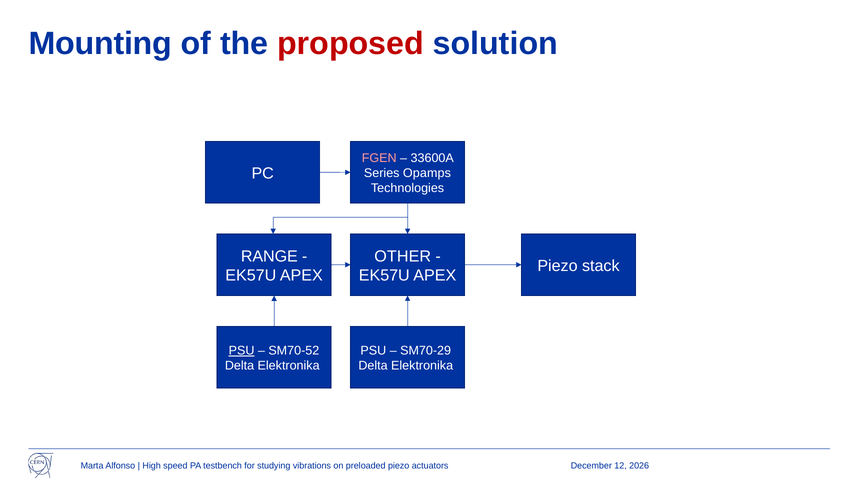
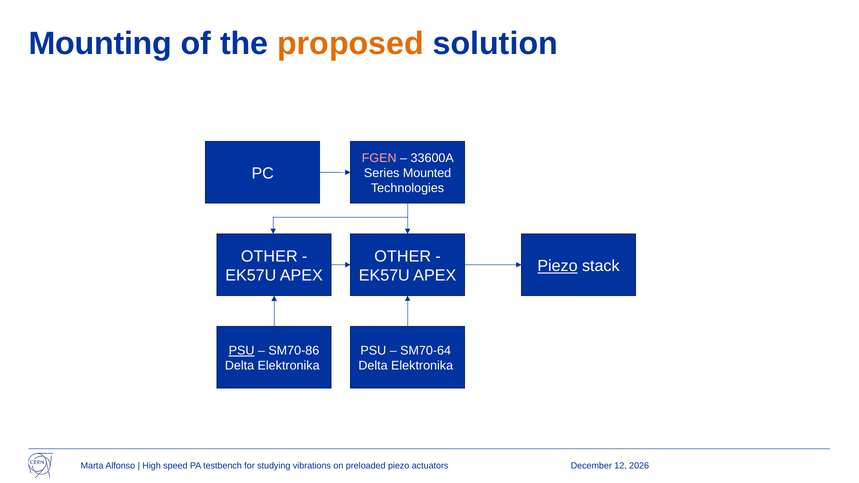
proposed colour: red -> orange (351, 44)
Opamps: Opamps -> Mounted (427, 173)
RANGE: RANGE -> OTHER (269, 256)
Piezo underline: none -> present (557, 266)
SM70-52: SM70-52 -> SM70-86 (294, 351)
SM70-29: SM70-29 -> SM70-64 (426, 351)
